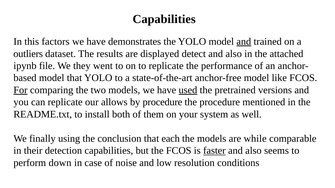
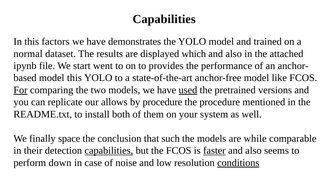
and underline: present -> none (244, 42)
outliers: outliers -> normal (28, 54)
detect: detect -> which (194, 54)
they: they -> start (82, 66)
to replicate: replicate -> provides (166, 66)
model that: that -> this (74, 78)
using: using -> space (69, 139)
each: each -> such (171, 139)
capabilities underline: none -> present (109, 151)
conditions underline: none -> present (238, 163)
